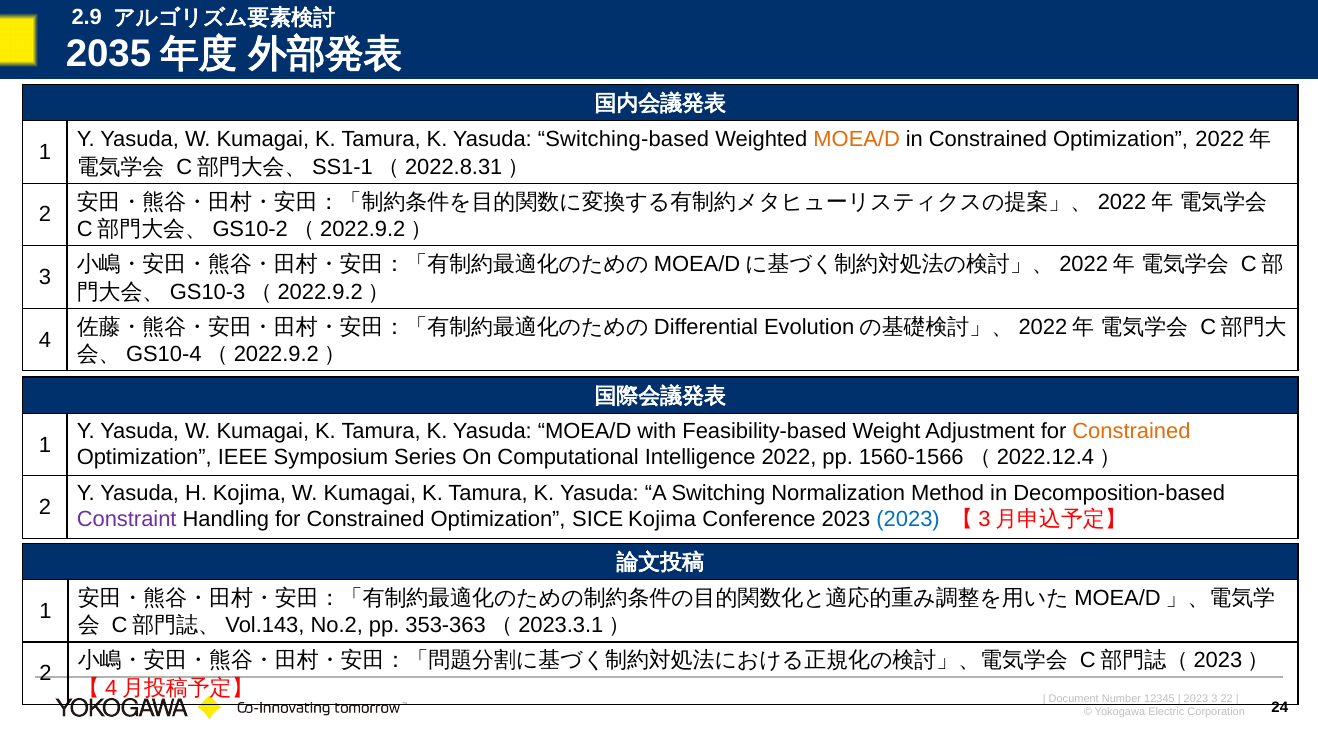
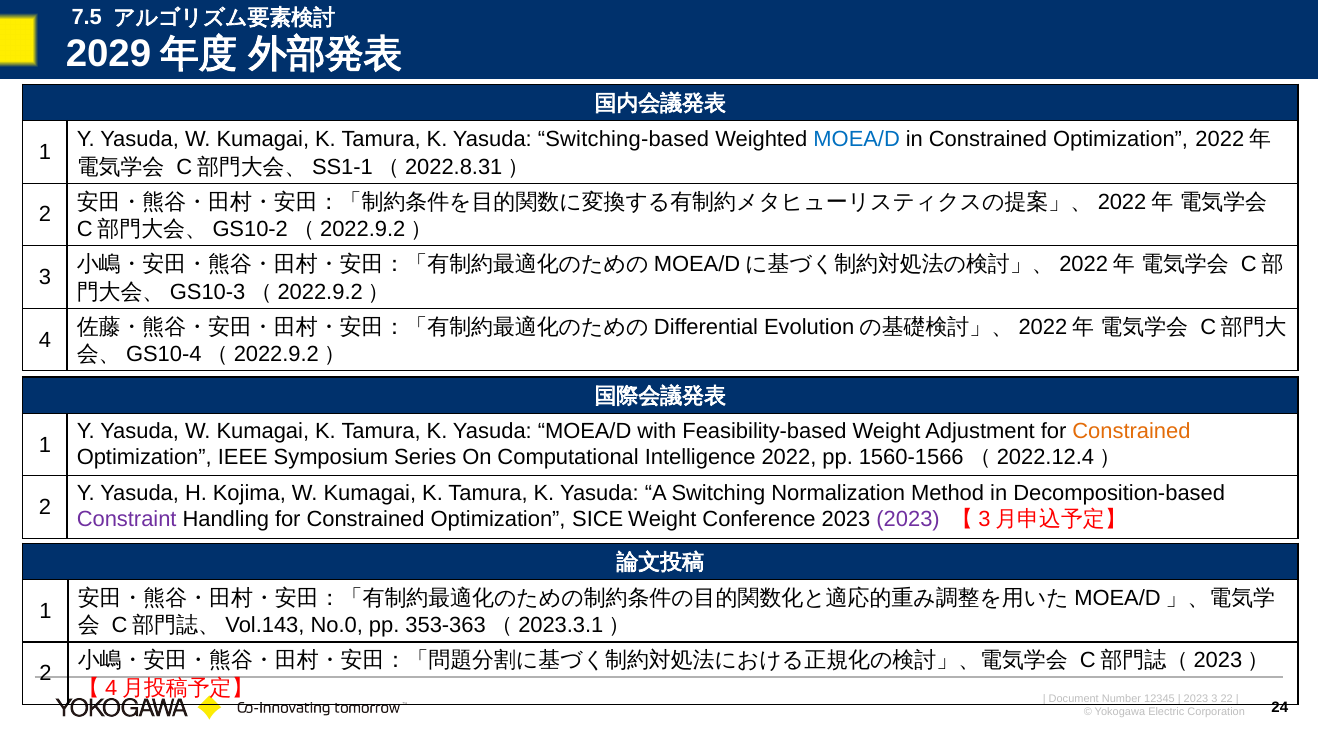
2.9: 2.9 -> 7.5 (87, 17)
2035: 2035 -> 2029 (108, 54)
MOEA/D colour: orange -> blue (857, 139)
SICE Kojima: Kojima -> Weight (662, 520)
2023 colour: blue -> purple (908, 520)
No.2: No.2 -> No.0 (337, 626)
